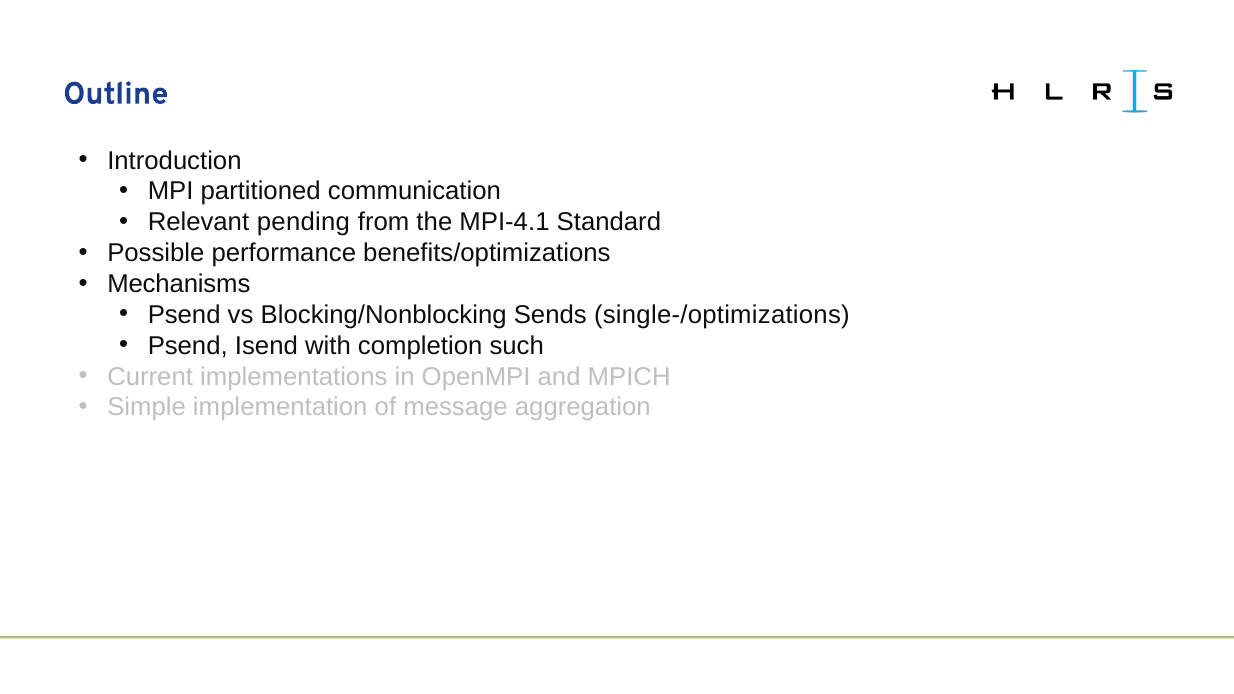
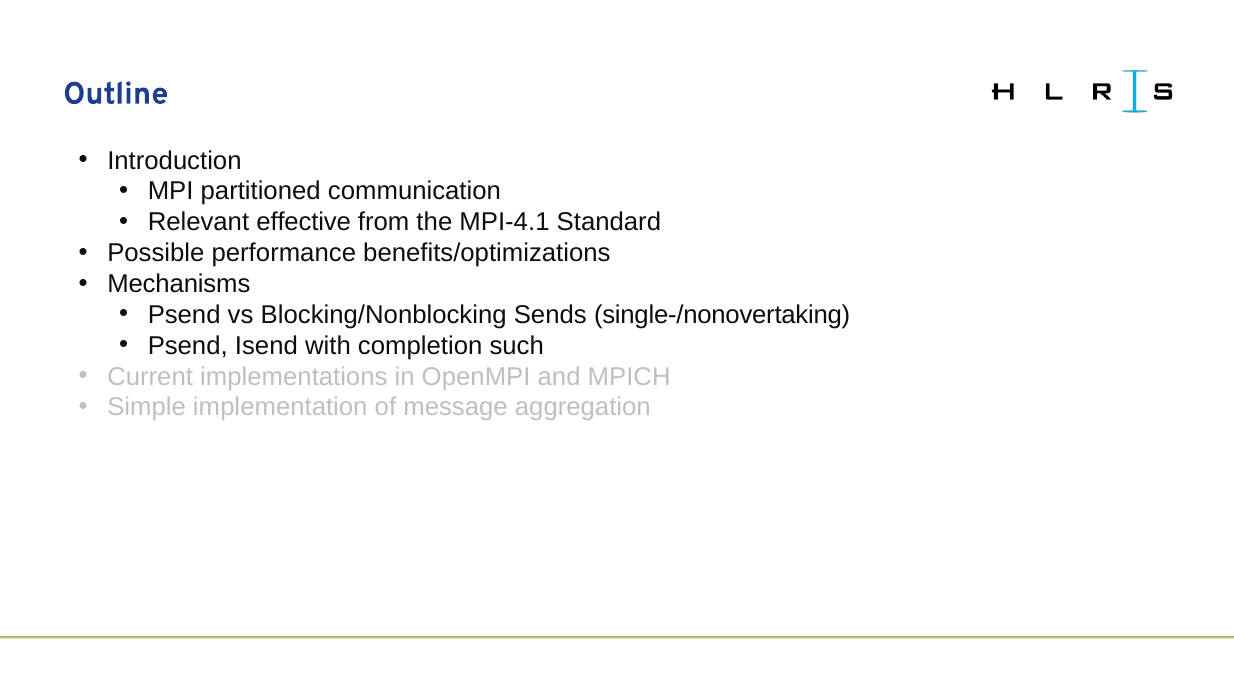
pending: pending -> effective (304, 222)
single-/optimizations: single-/optimizations -> single-/nonovertaking (722, 315)
